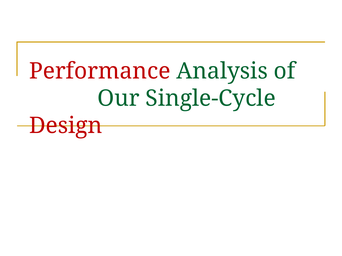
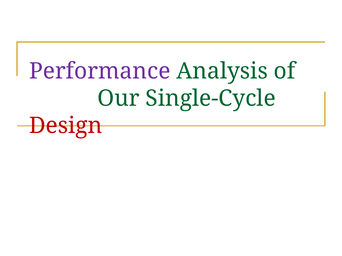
Performance colour: red -> purple (100, 71)
